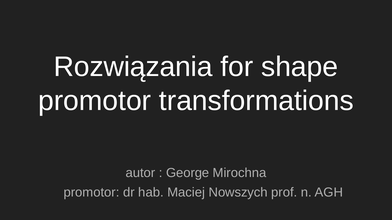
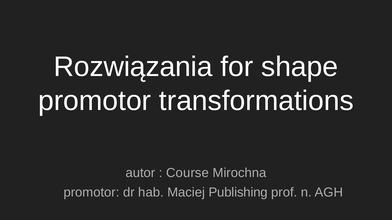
George: George -> Course (188, 173)
Nowszych: Nowszych -> Publishing (238, 193)
